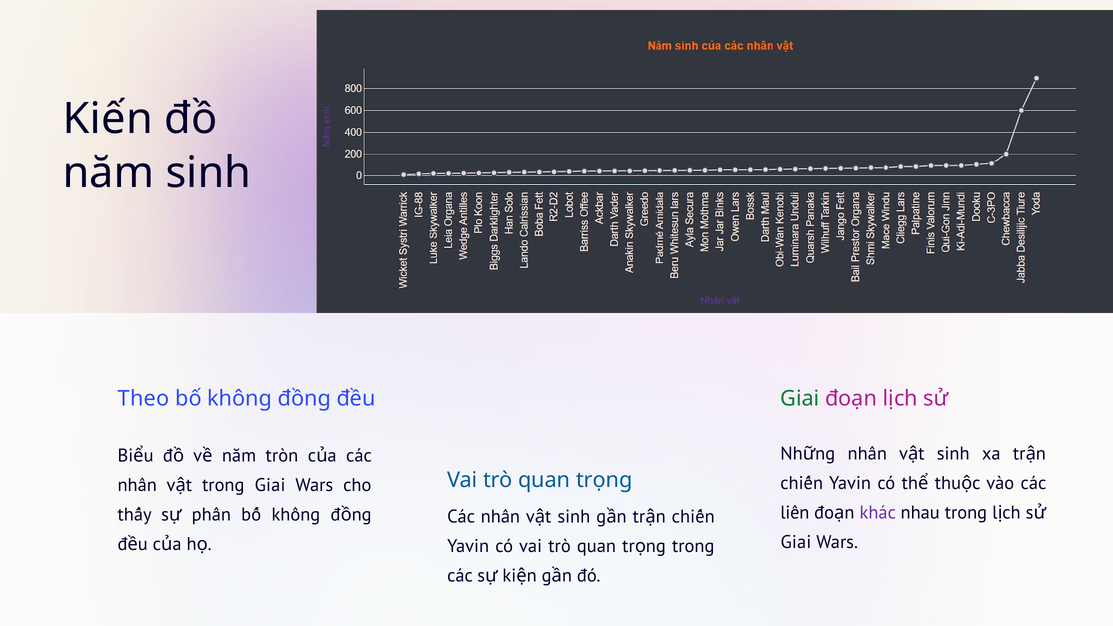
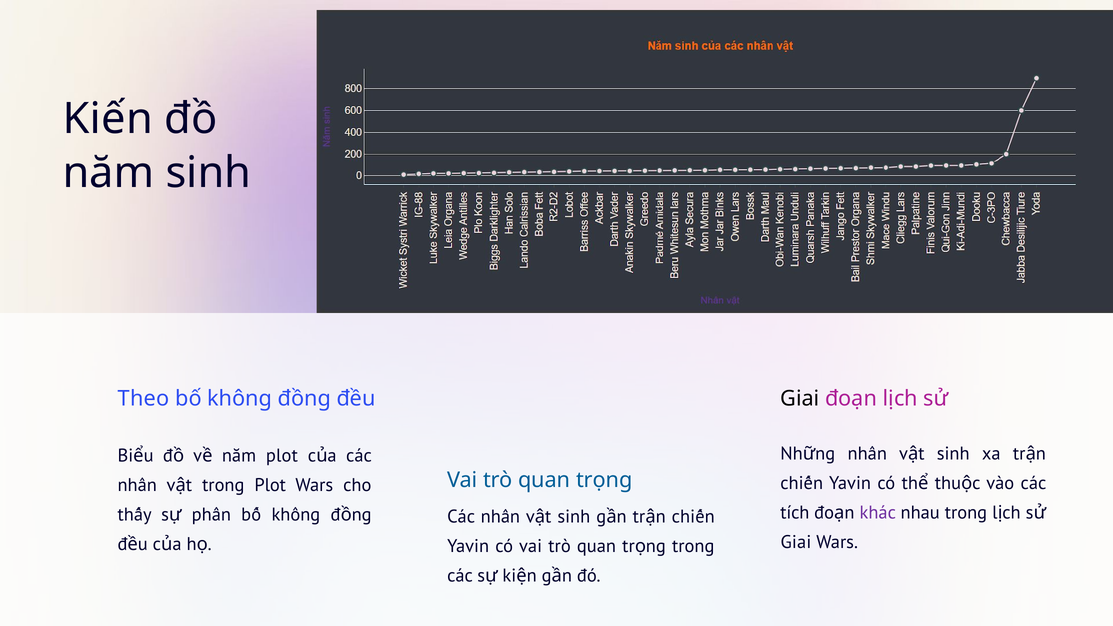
Giai colour: green -> black (800, 399)
năm tròn: tròn -> plot (282, 456)
trong Giai: Giai -> Plot (270, 485)
liên: liên -> tích (795, 513)
